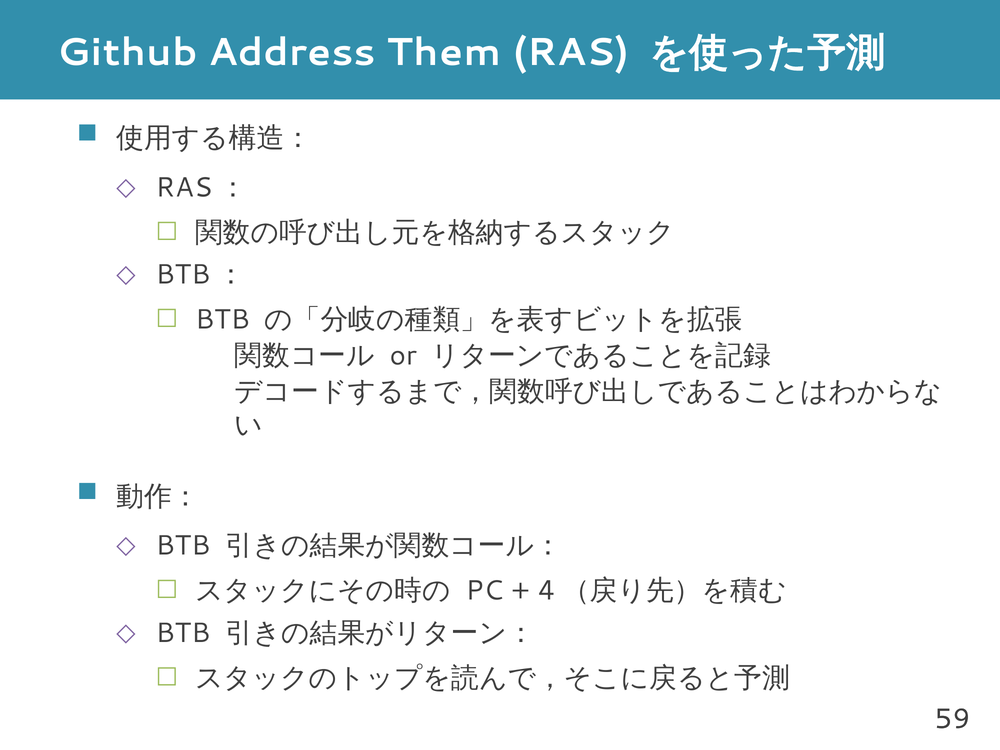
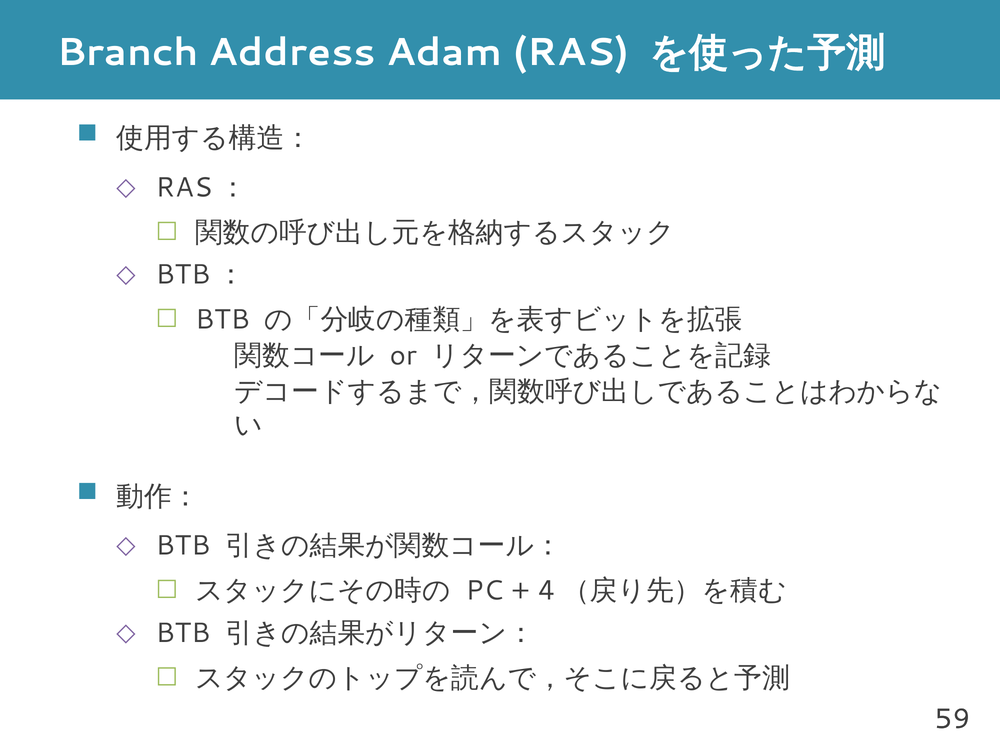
Github: Github -> Branch (128, 52)
Them: Them -> Adam (444, 52)
